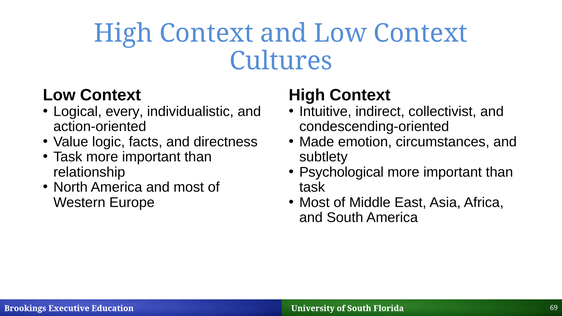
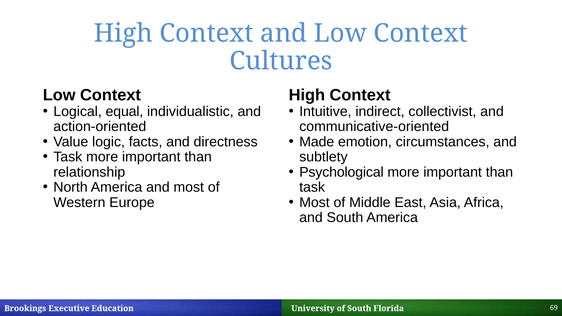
every: every -> equal (124, 111)
condescending-oriented: condescending-oriented -> communicative-oriented (374, 127)
